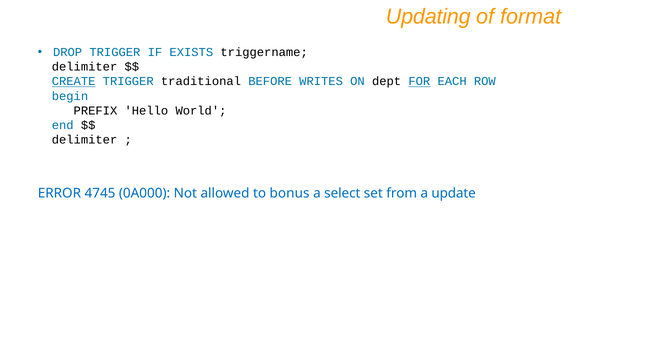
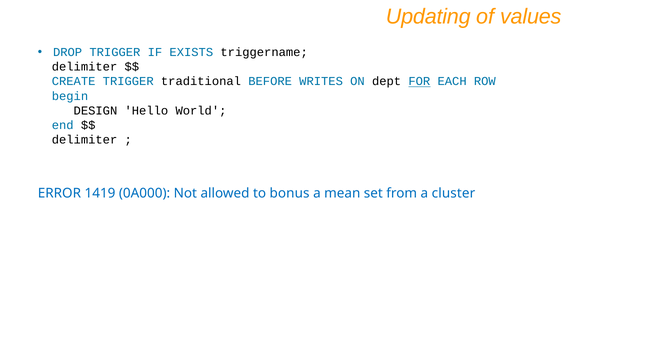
format: format -> values (531, 17)
CREATE underline: present -> none (74, 81)
PREFIX: PREFIX -> DESIGN (95, 111)
4745: 4745 -> 1419 (100, 193)
select: select -> mean (342, 193)
update: update -> cluster (453, 193)
